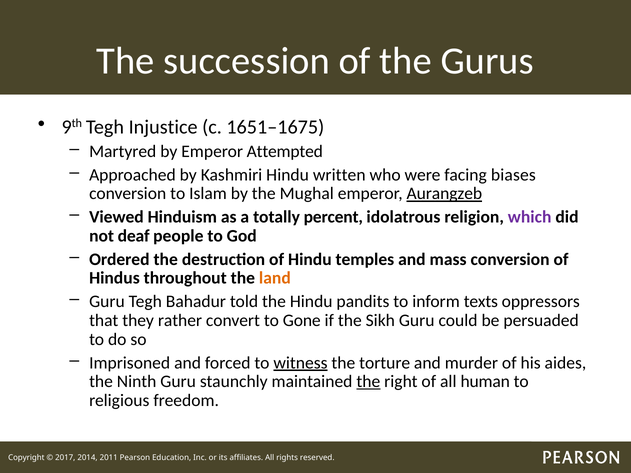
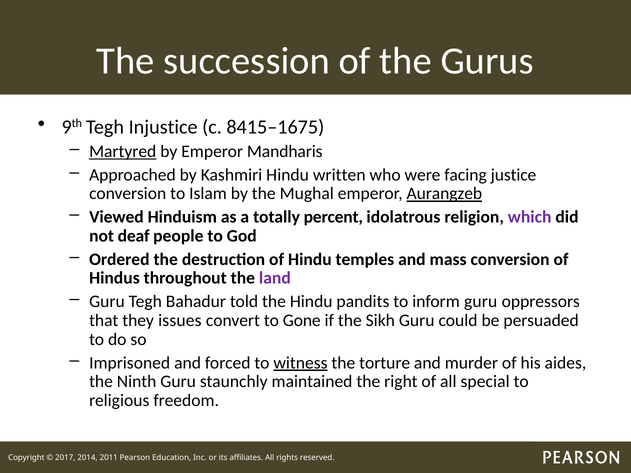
1651–1675: 1651–1675 -> 8415–1675 (275, 127)
Martyred underline: none -> present (123, 152)
Attempted: Attempted -> Mandharis (285, 152)
biases: biases -> justice (514, 175)
land colour: orange -> purple (275, 278)
inform texts: texts -> guru (481, 302)
rather: rather -> issues (180, 321)
the underline: present -> none (368, 382)
human: human -> special (485, 382)
